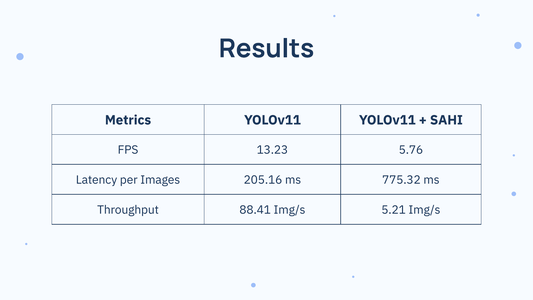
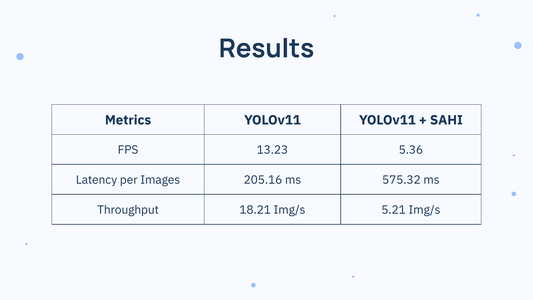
5.76: 5.76 -> 5.36 (411, 150)
775.32: 775.32 -> 575.32 (401, 180)
88.41: 88.41 -> 18.21 (255, 210)
